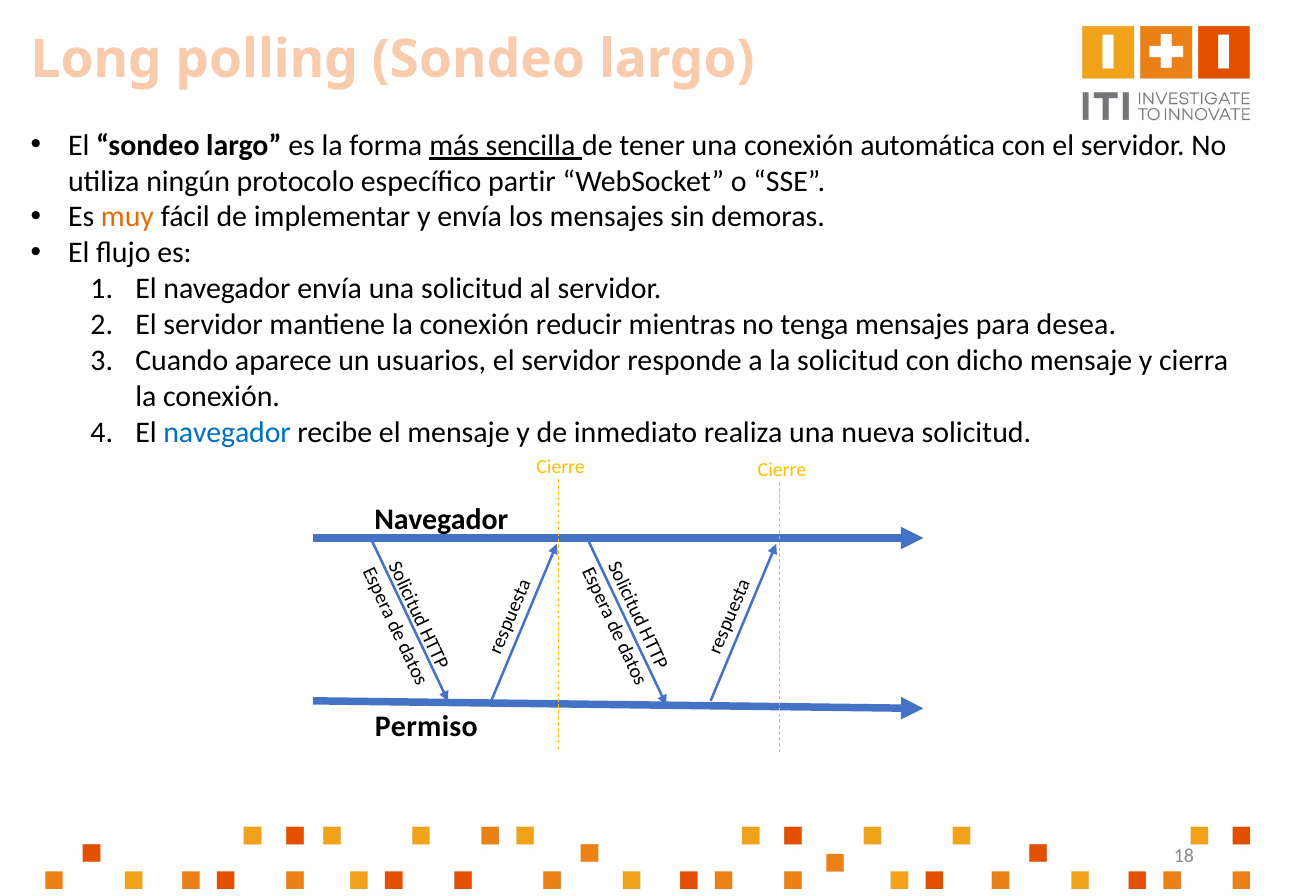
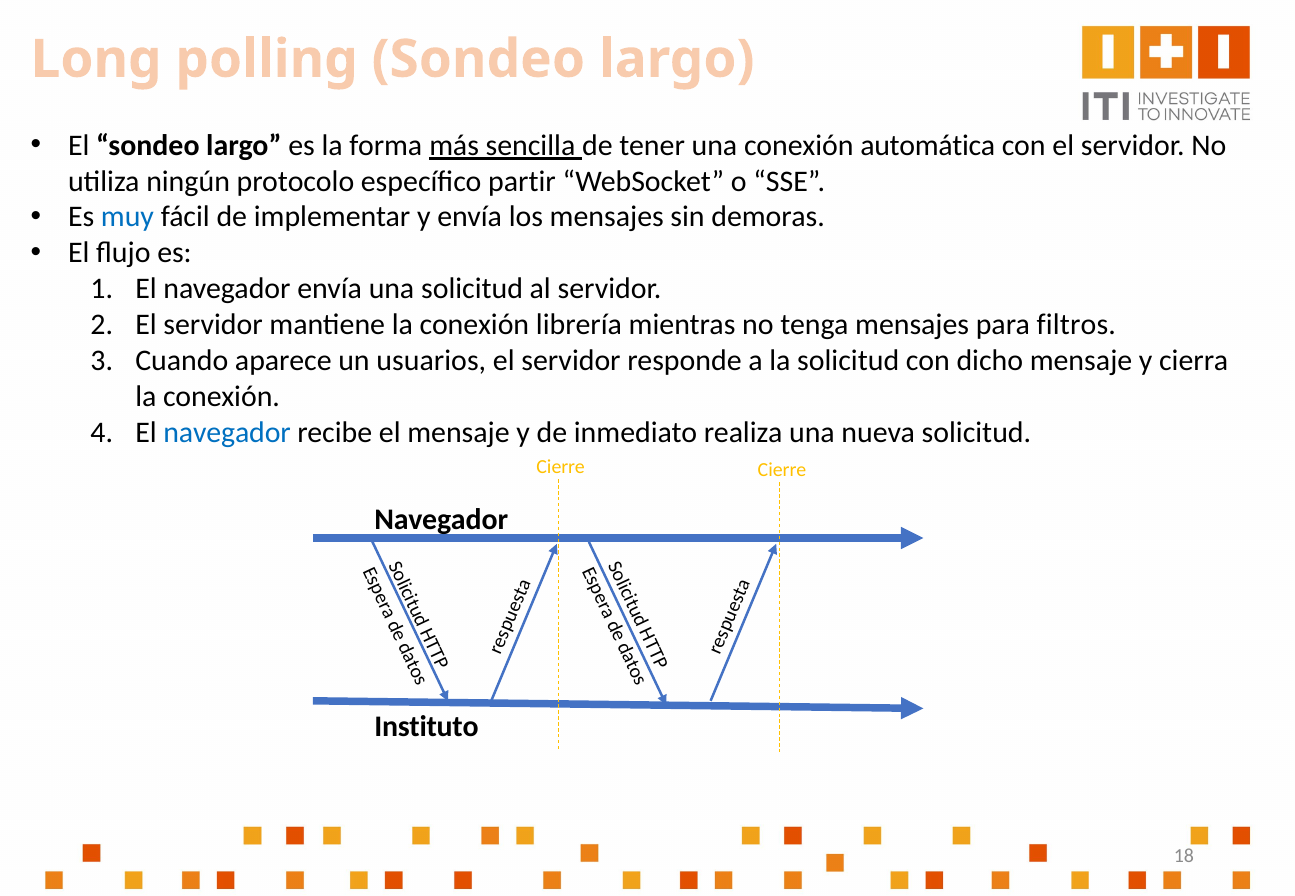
muy colour: orange -> blue (127, 217)
reducir: reducir -> librería (579, 325)
desea: desea -> filtros (1076, 325)
Permiso: Permiso -> Instituto (427, 727)
